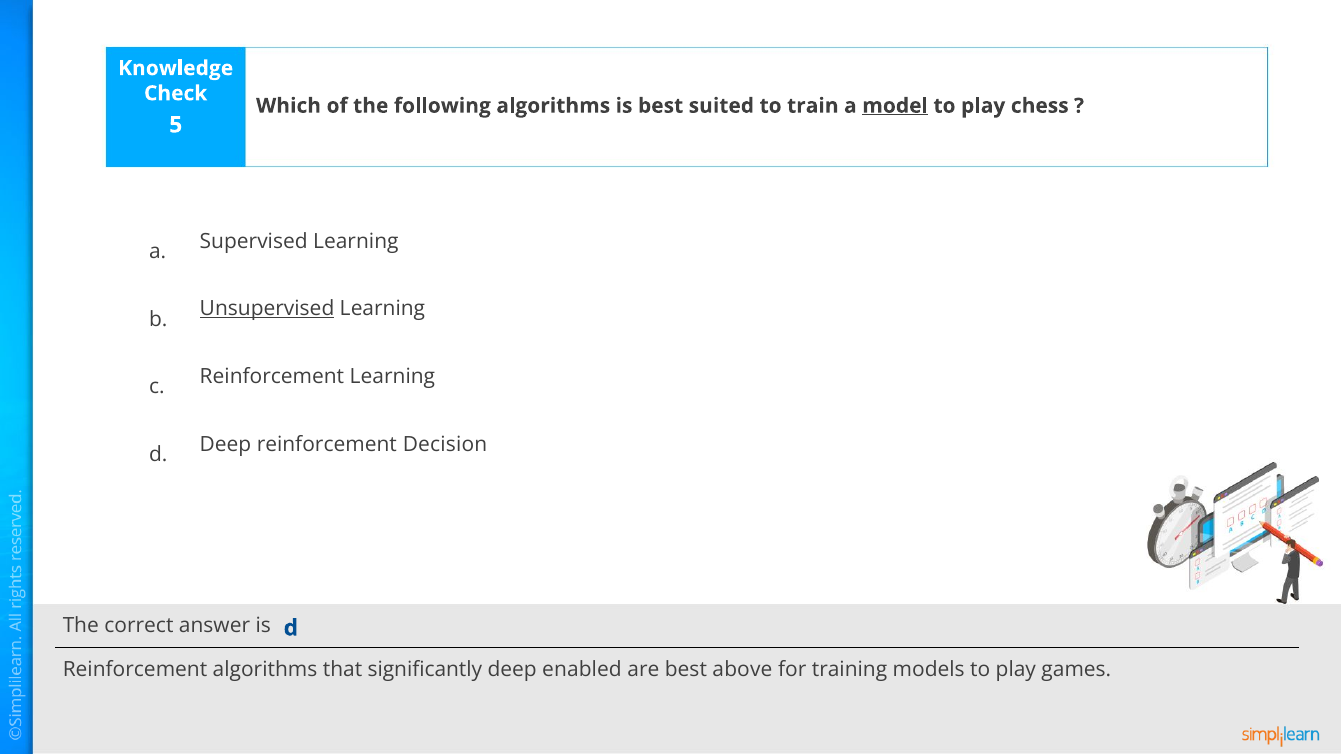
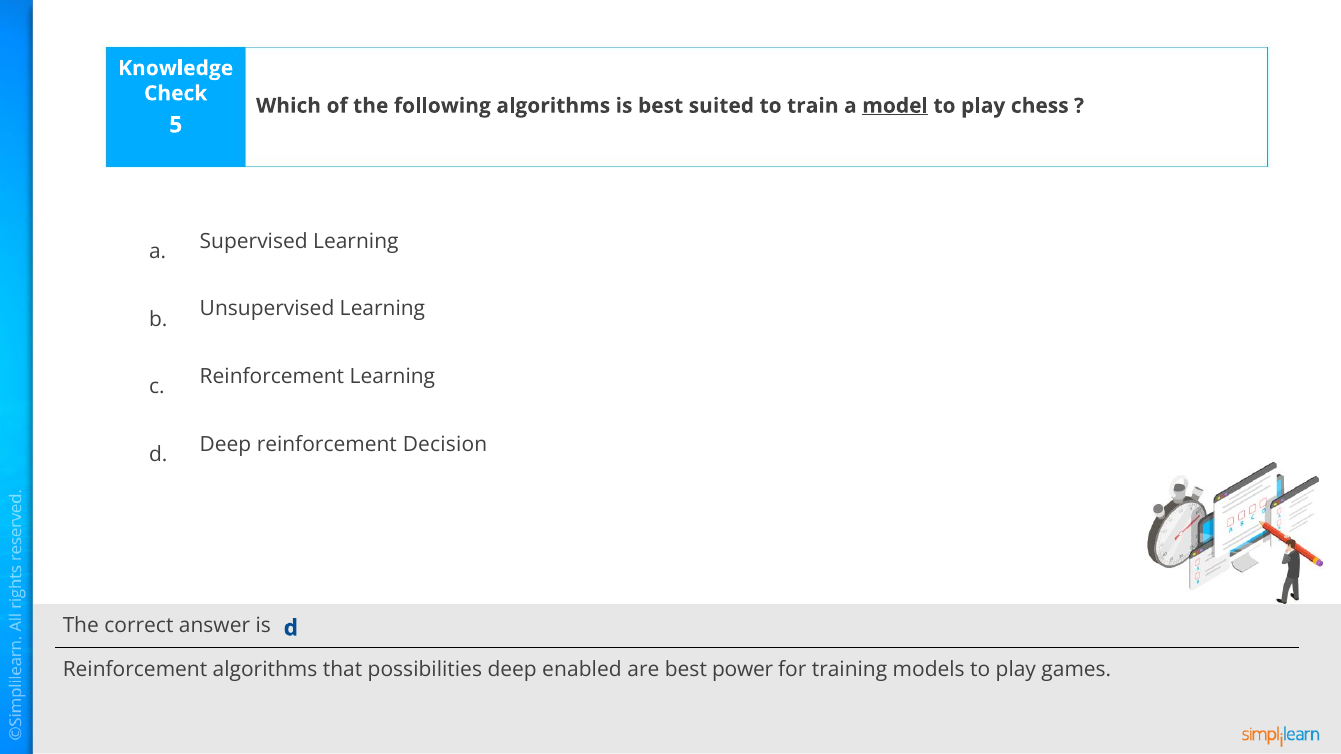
Unsupervised underline: present -> none (267, 309)
significantly: significantly -> possibilities (425, 670)
above: above -> power (743, 670)
